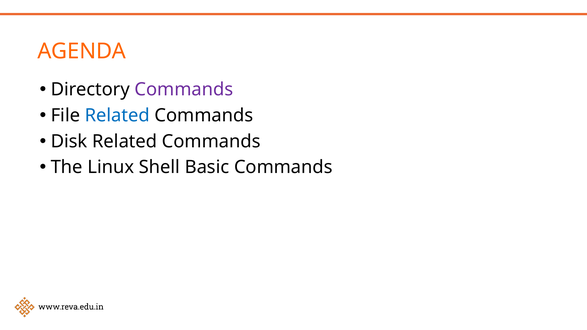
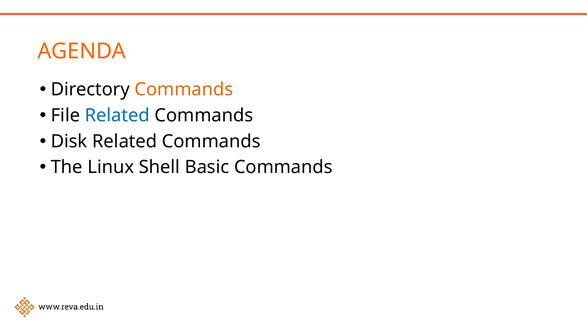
Commands colour: purple -> orange (184, 90)
